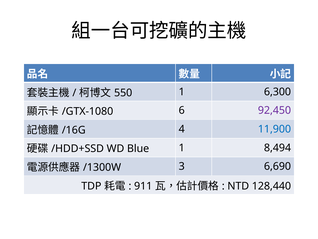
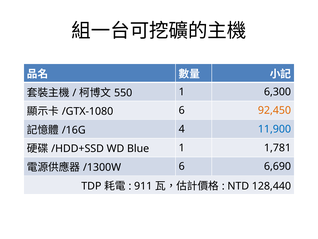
92,450 colour: purple -> orange (274, 110)
8,494: 8,494 -> 1,781 (277, 147)
3: 3 -> 6 (182, 166)
